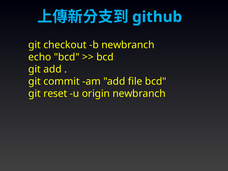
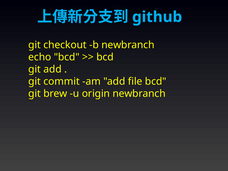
reset: reset -> brew (55, 93)
